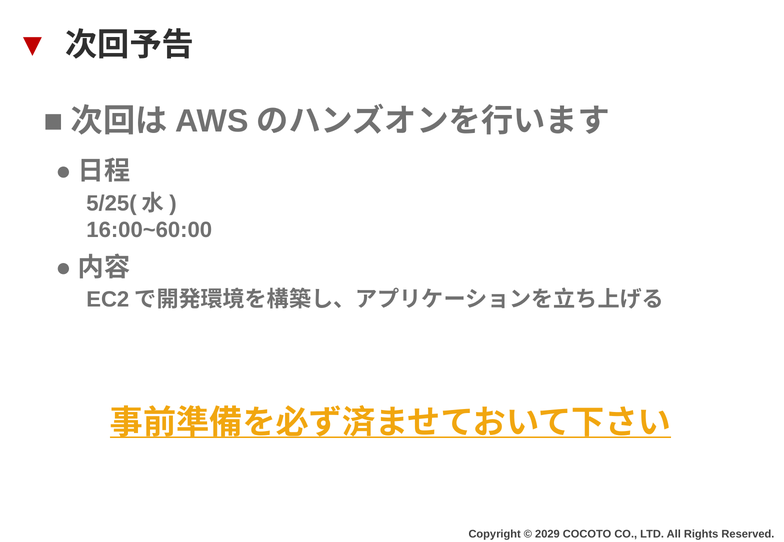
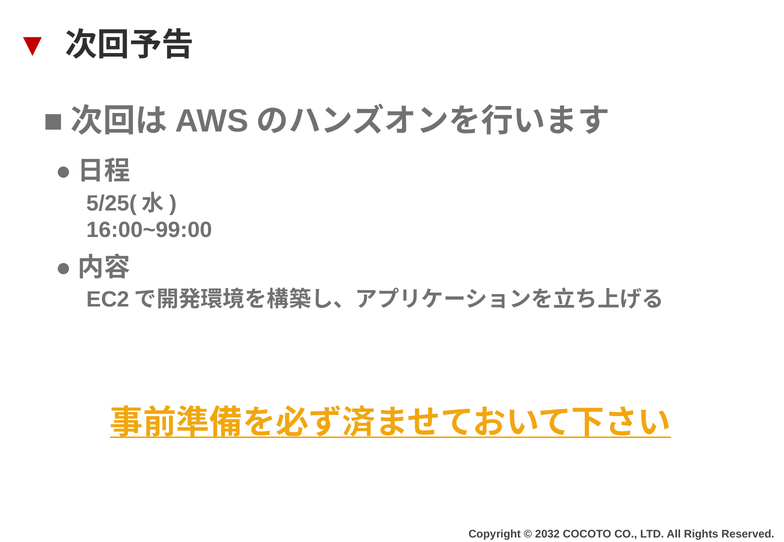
16:00~60:00: 16:00~60:00 -> 16:00~99:00 (149, 230)
2029: 2029 -> 2032 (547, 535)
